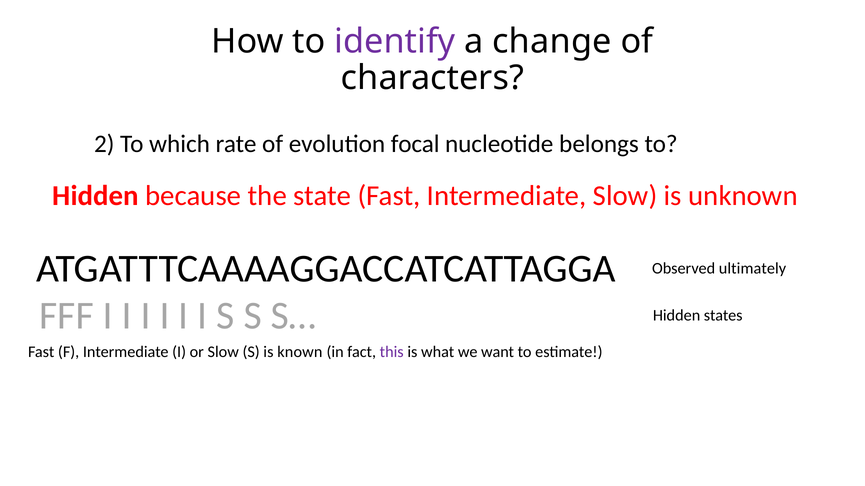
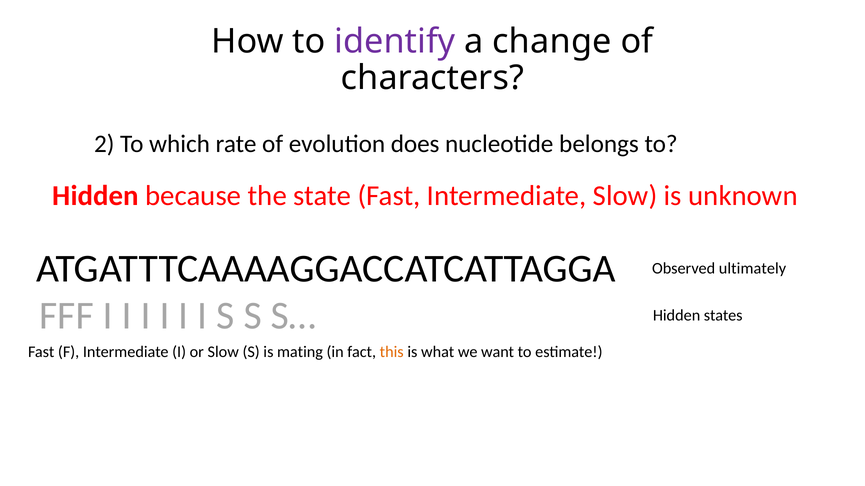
focal: focal -> does (415, 144)
known: known -> mating (300, 352)
this colour: purple -> orange (392, 352)
